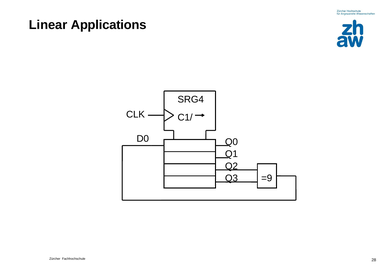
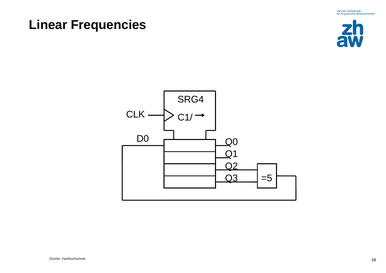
Applications: Applications -> Frequencies (109, 25)
=9: =9 -> =5 (267, 178)
